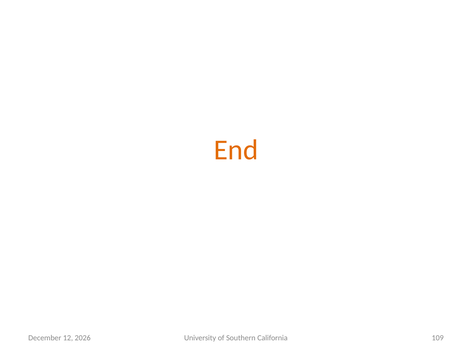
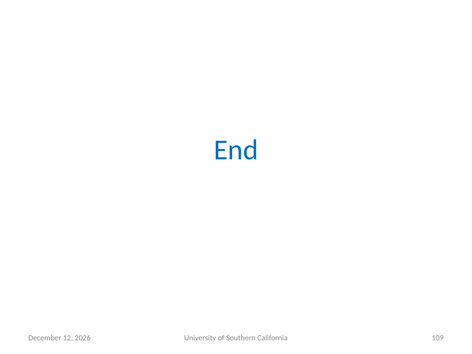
End colour: orange -> blue (236, 150)
